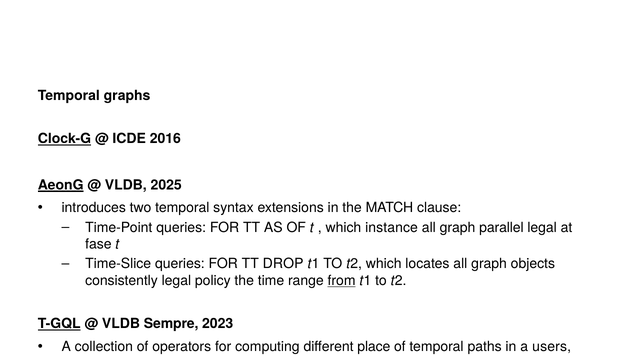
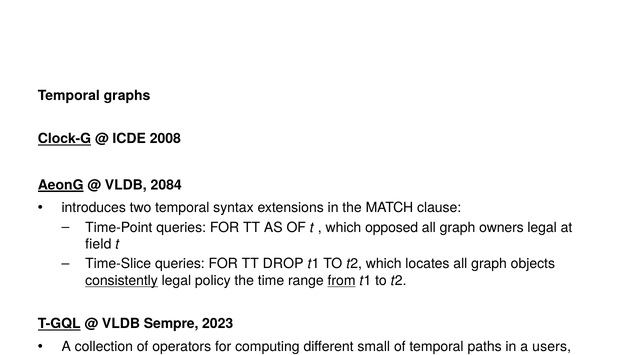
2016: 2016 -> 2008 (165, 138)
2025: 2025 -> 2084 (166, 185)
instance: instance -> opposed (392, 227)
parallel: parallel -> owners (501, 227)
fase: fase -> field (98, 244)
consistently underline: none -> present (121, 281)
place: place -> small (374, 347)
